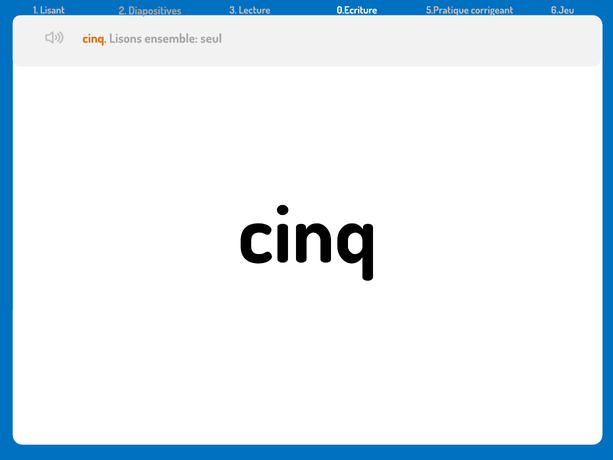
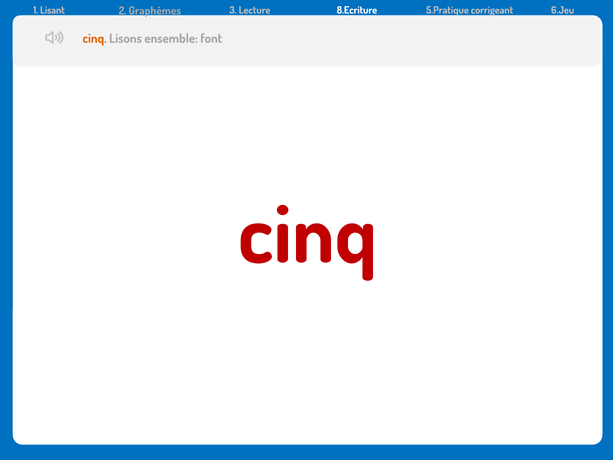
Diapositives: Diapositives -> Graphèmes (155, 11)
0.Ecriture: 0.Ecriture -> 8.Ecriture (357, 10)
seul: seul -> font (211, 39)
cinq colour: black -> red (308, 236)
